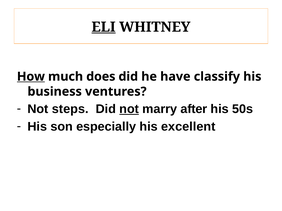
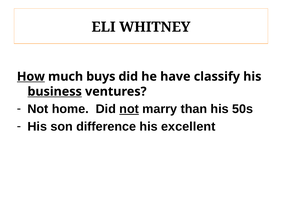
ELI underline: present -> none (104, 27)
does: does -> buys (101, 77)
business underline: none -> present (55, 92)
steps: steps -> home (70, 109)
after: after -> than (194, 109)
especially: especially -> difference (106, 127)
